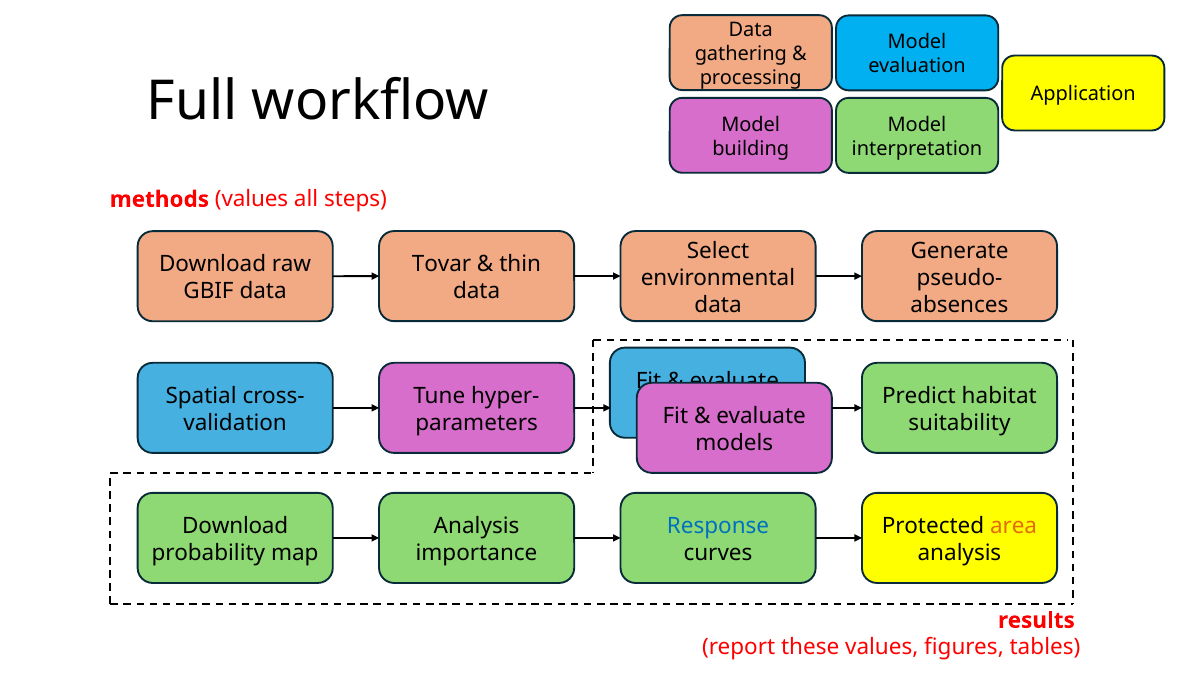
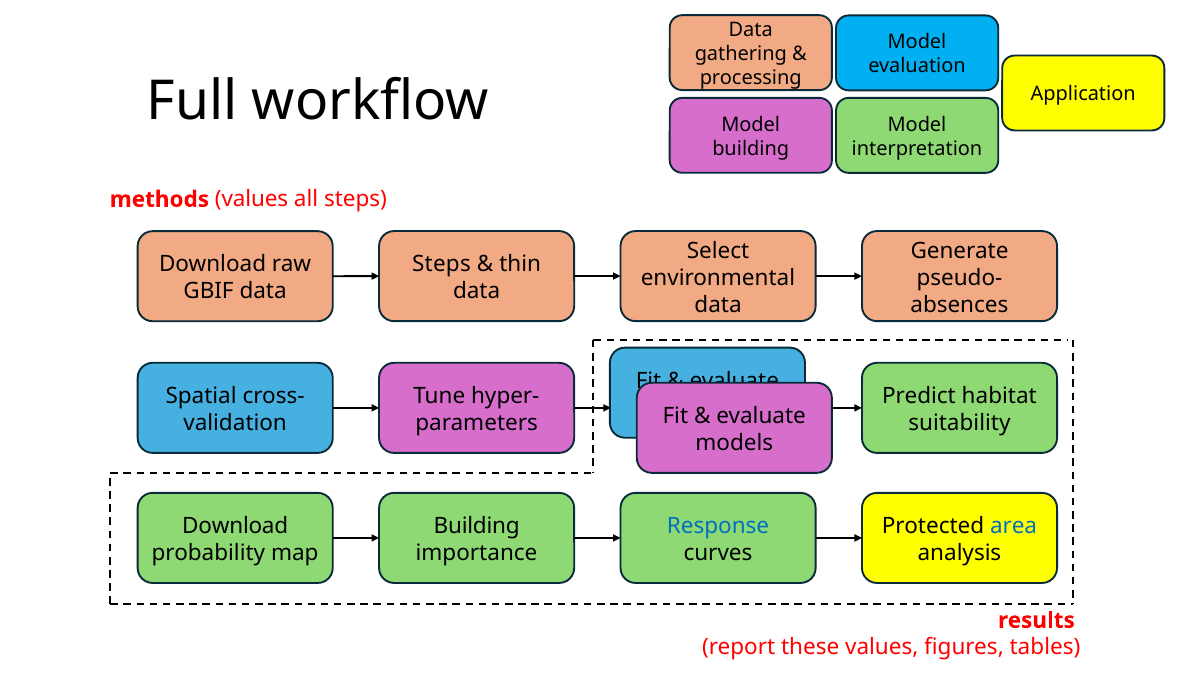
Tovar: Tovar -> Steps (441, 264)
Analysis: Analysis -> Building (477, 526)
area colour: orange -> blue (1014, 526)
